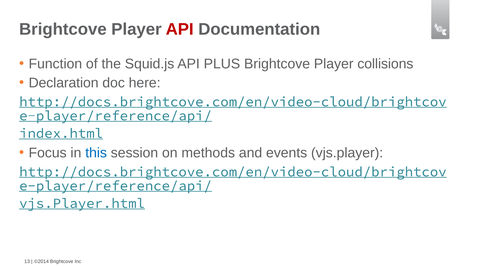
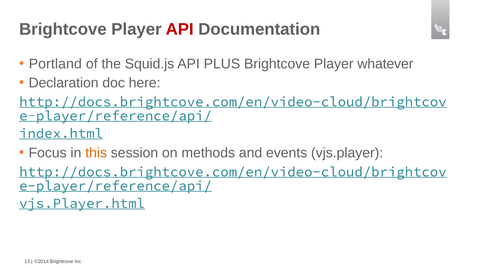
Function: Function -> Portland (55, 64)
collisions: collisions -> whatever (385, 64)
this colour: blue -> orange (96, 153)
